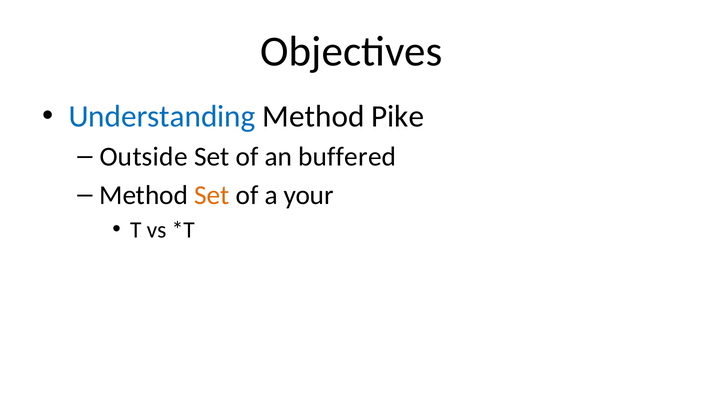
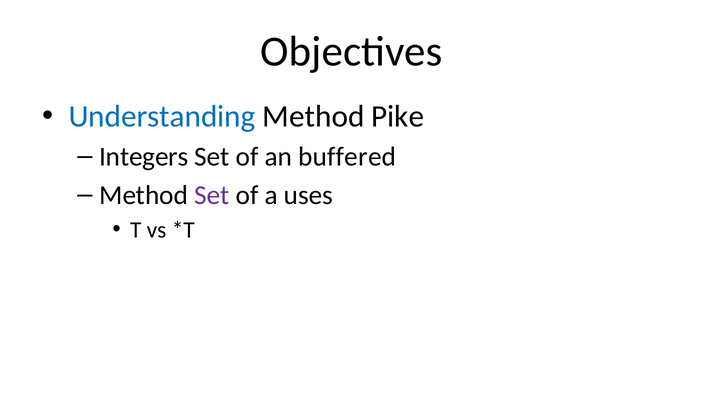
Outside: Outside -> Integers (144, 157)
Set colour: orange -> purple (212, 195)
your: your -> uses (308, 195)
